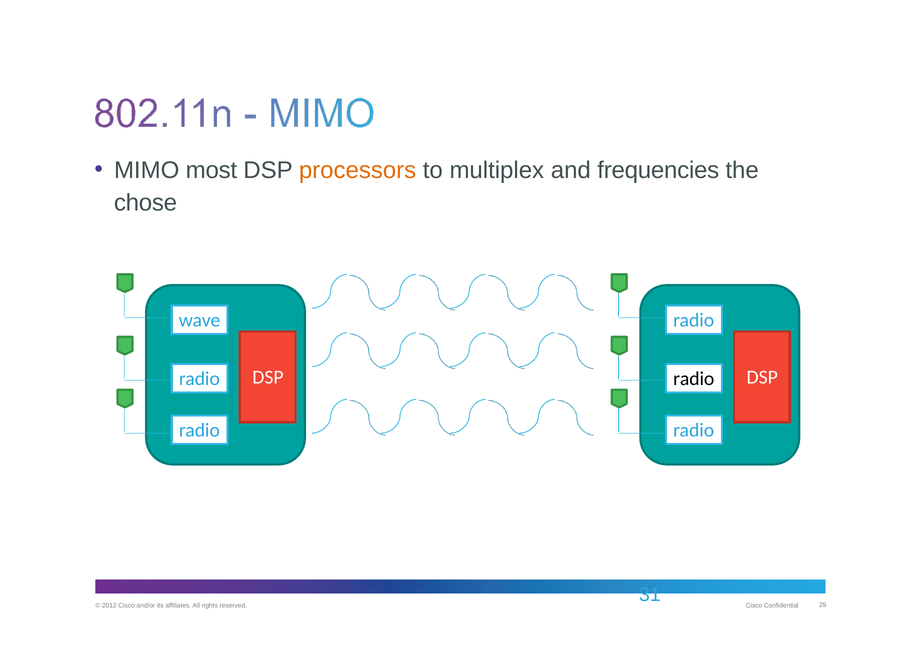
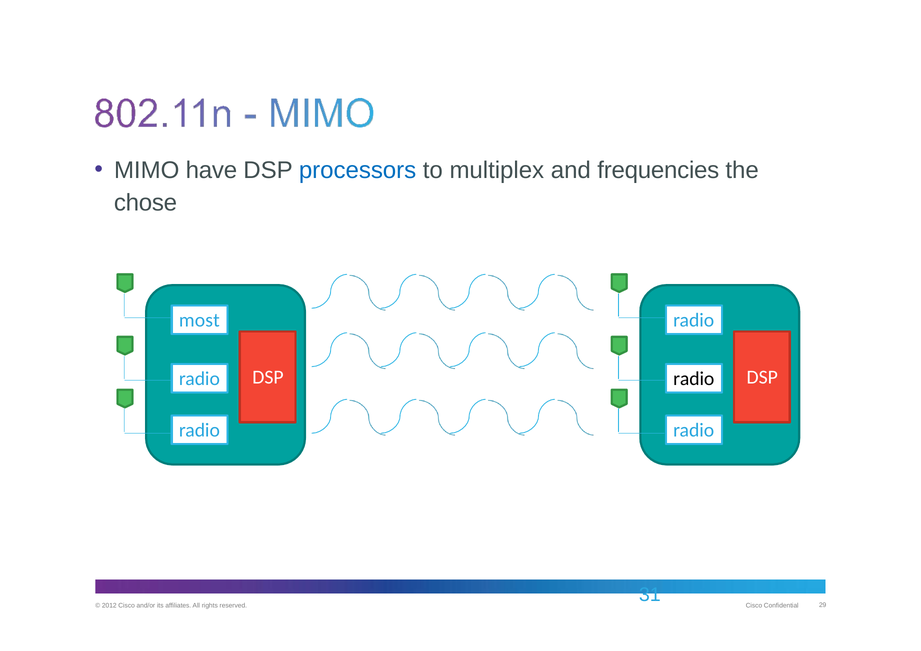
most: most -> have (211, 170)
processors colour: orange -> blue (358, 170)
wave: wave -> most (199, 320)
